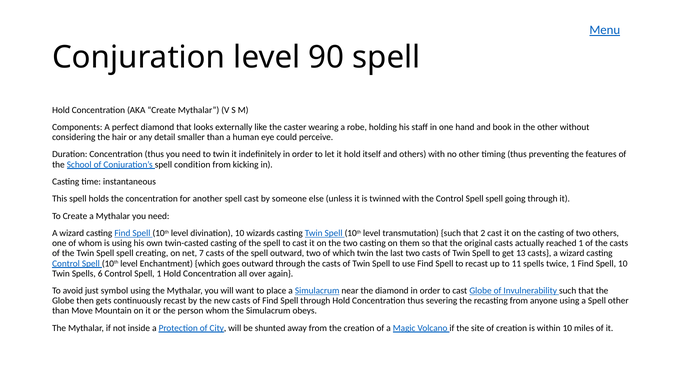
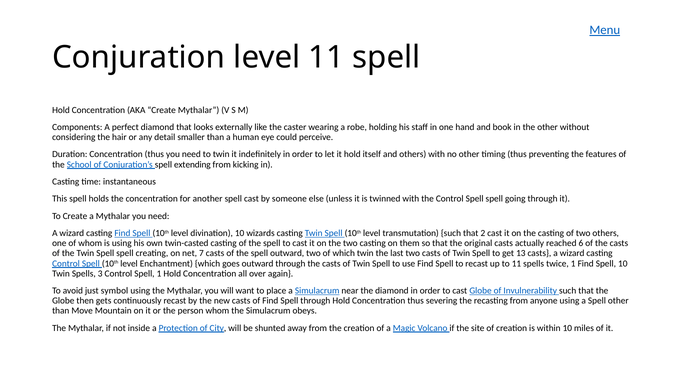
level 90: 90 -> 11 (326, 57)
condition: condition -> extending (192, 164)
reached 1: 1 -> 6 (581, 243)
6: 6 -> 3 (100, 273)
